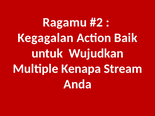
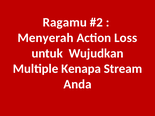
Kegagalan: Kegagalan -> Menyerah (45, 38)
Baik: Baik -> Loss (126, 38)
